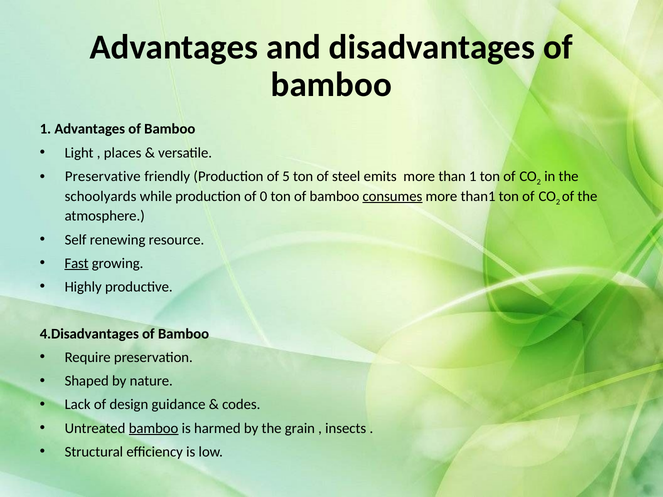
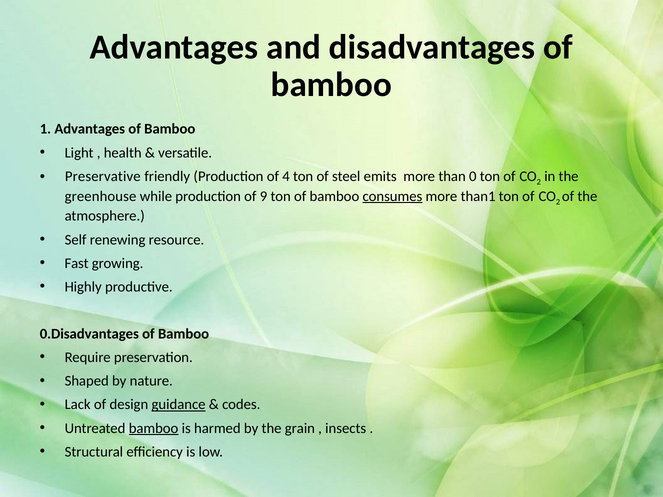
places: places -> health (123, 153)
5: 5 -> 4 (286, 176)
than 1: 1 -> 0 (473, 176)
schoolyards: schoolyards -> greenhouse (101, 196)
0: 0 -> 9 (264, 196)
Fast underline: present -> none (77, 263)
4.Disadvantages: 4.Disadvantages -> 0.Disadvantages (89, 334)
guidance underline: none -> present (179, 405)
